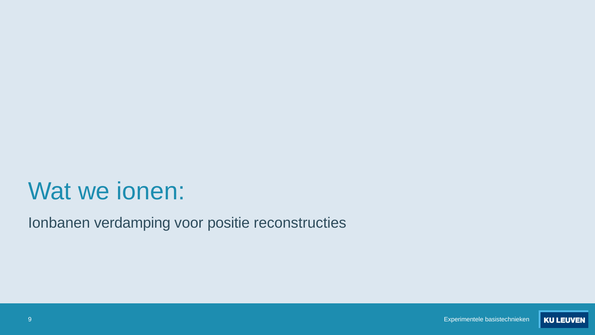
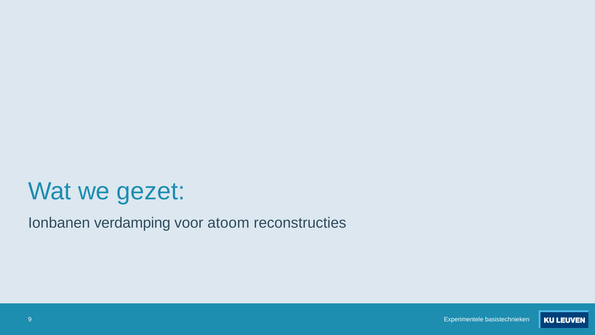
ionen: ionen -> gezet (151, 191)
positie: positie -> atoom (228, 223)
